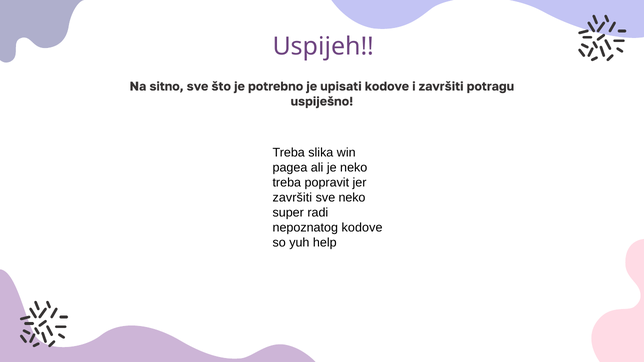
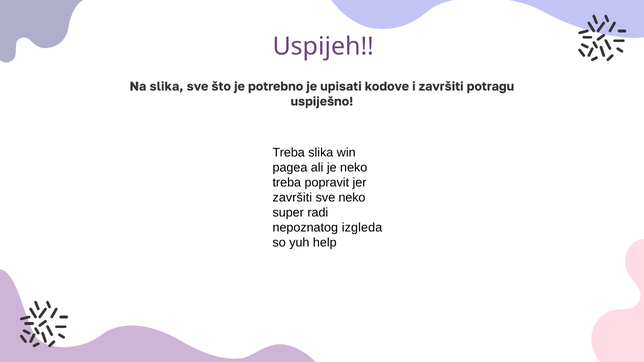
Na sitno: sitno -> slika (166, 86)
nepoznatog kodove: kodove -> izgleda (362, 228)
